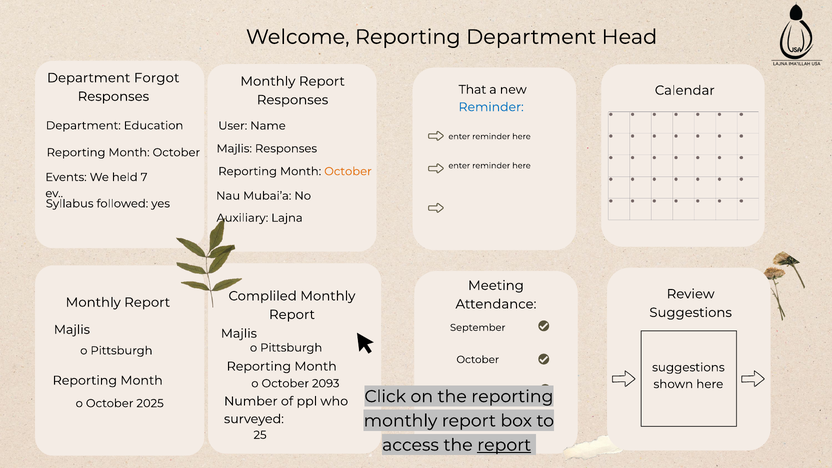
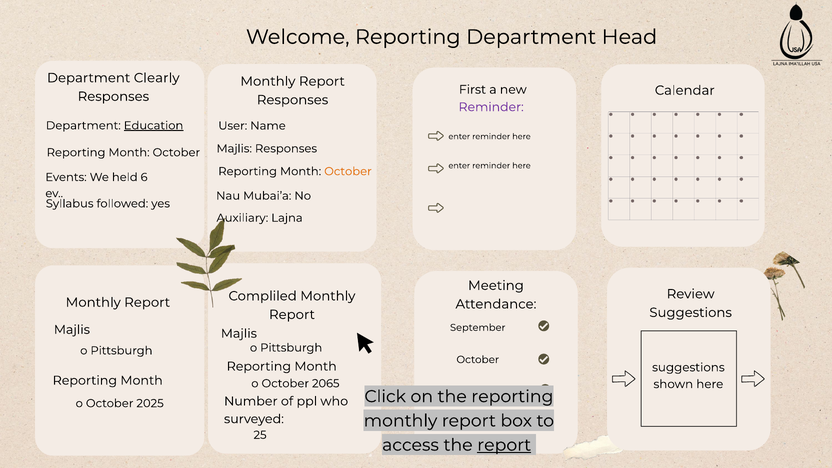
Forgot: Forgot -> Clearly (157, 78)
That: That -> First (472, 90)
Reminder colour: blue -> purple (491, 107)
Education underline: none -> present (154, 126)
7: 7 -> 6 (144, 177)
2093: 2093 -> 2065 (326, 383)
